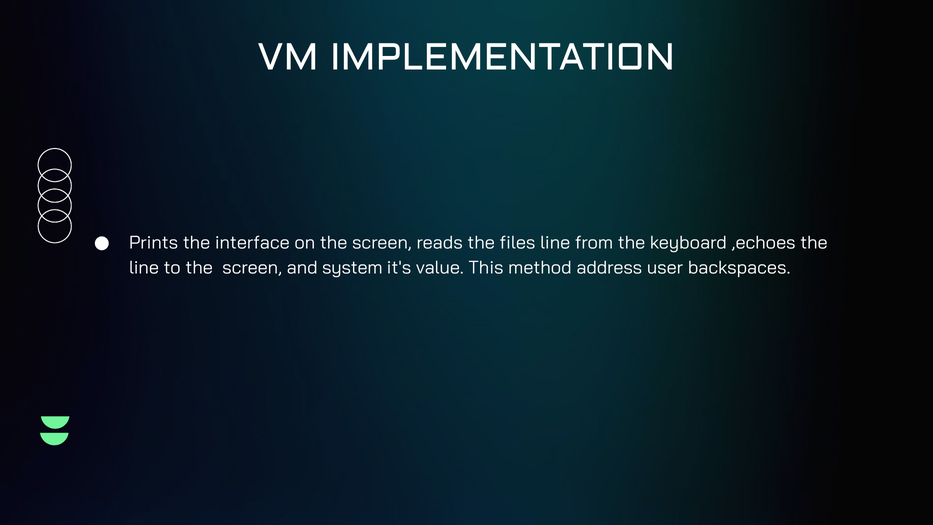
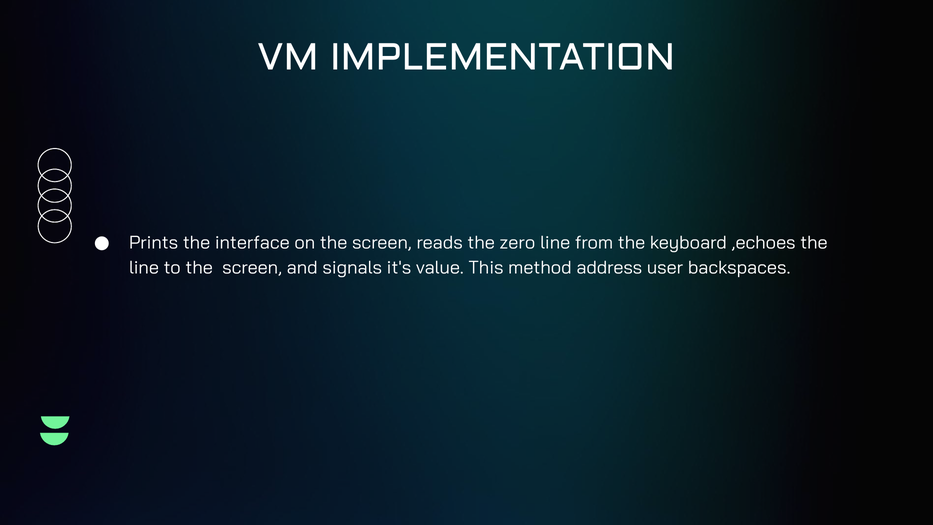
files: files -> zero (517, 243)
system: system -> signals (352, 268)
